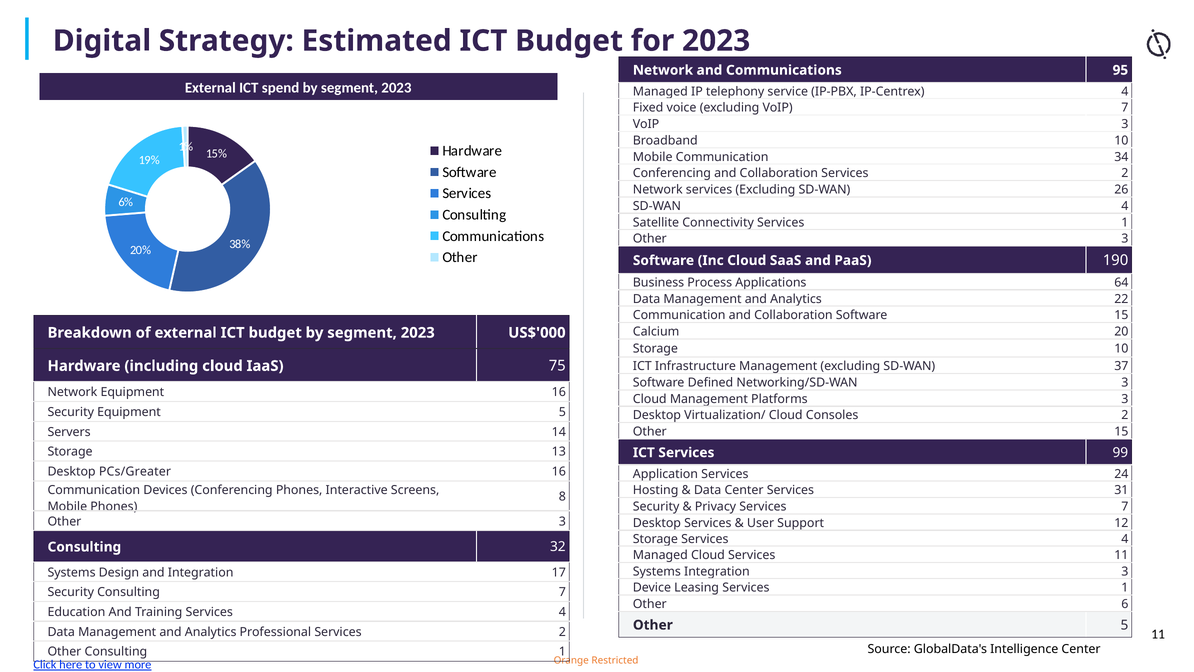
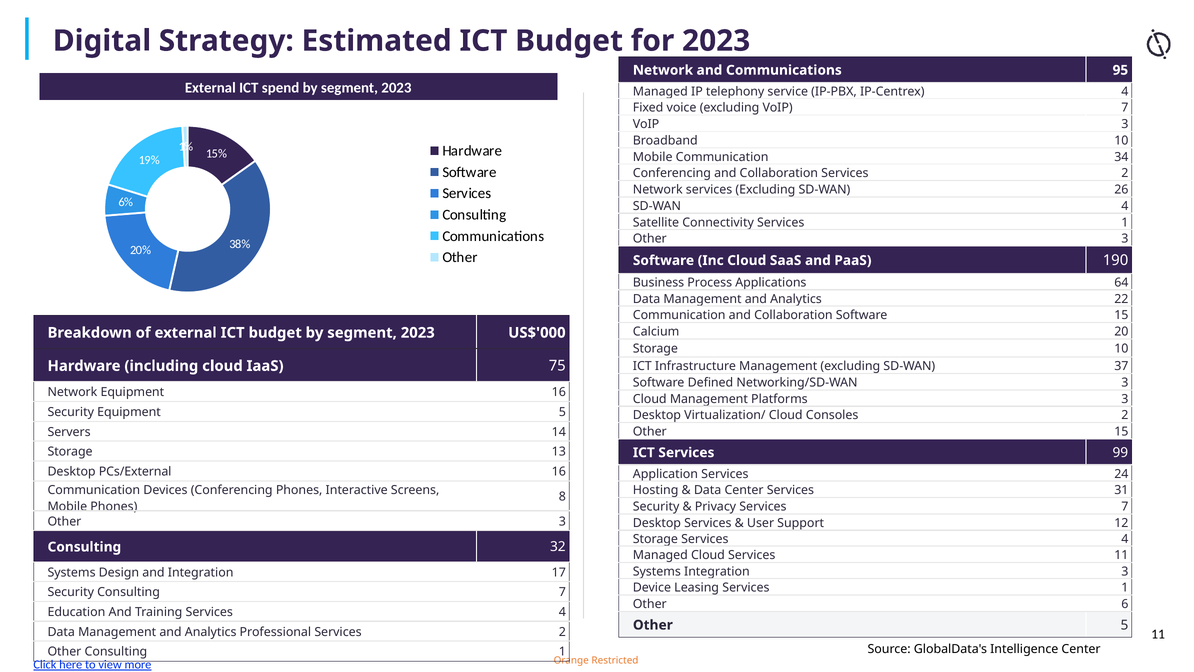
PCs/Greater: PCs/Greater -> PCs/External (135, 471)
